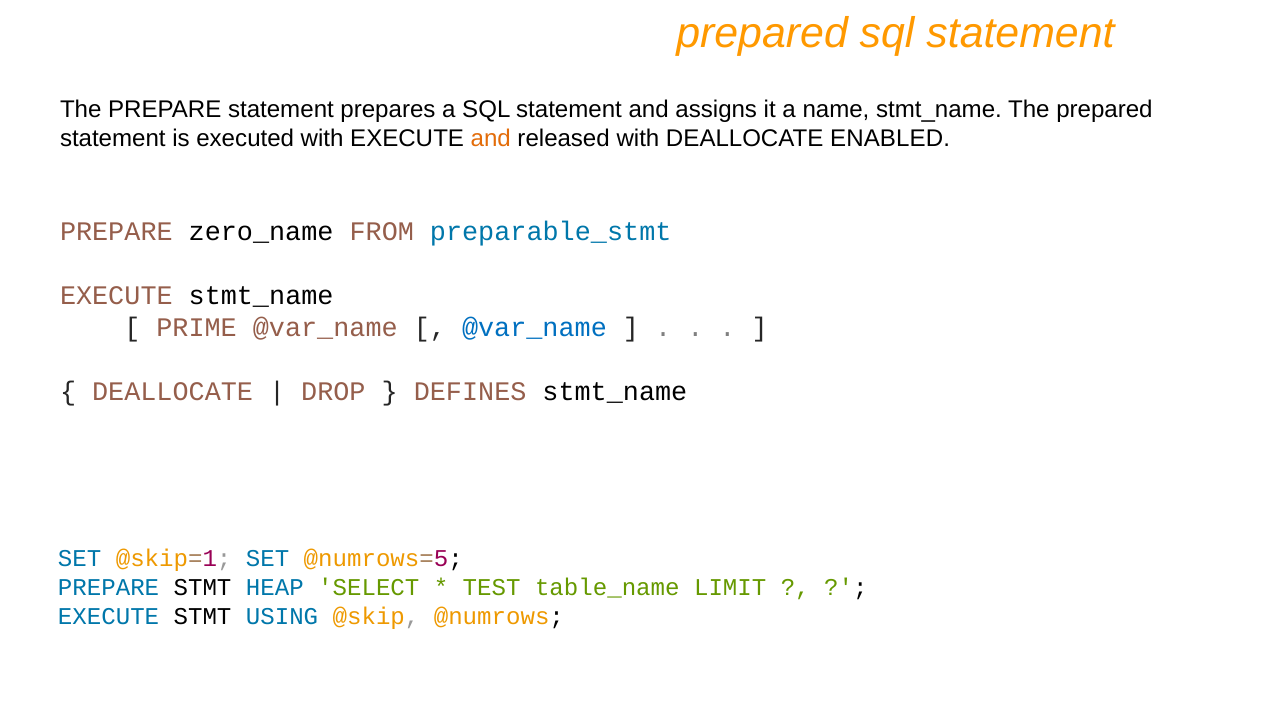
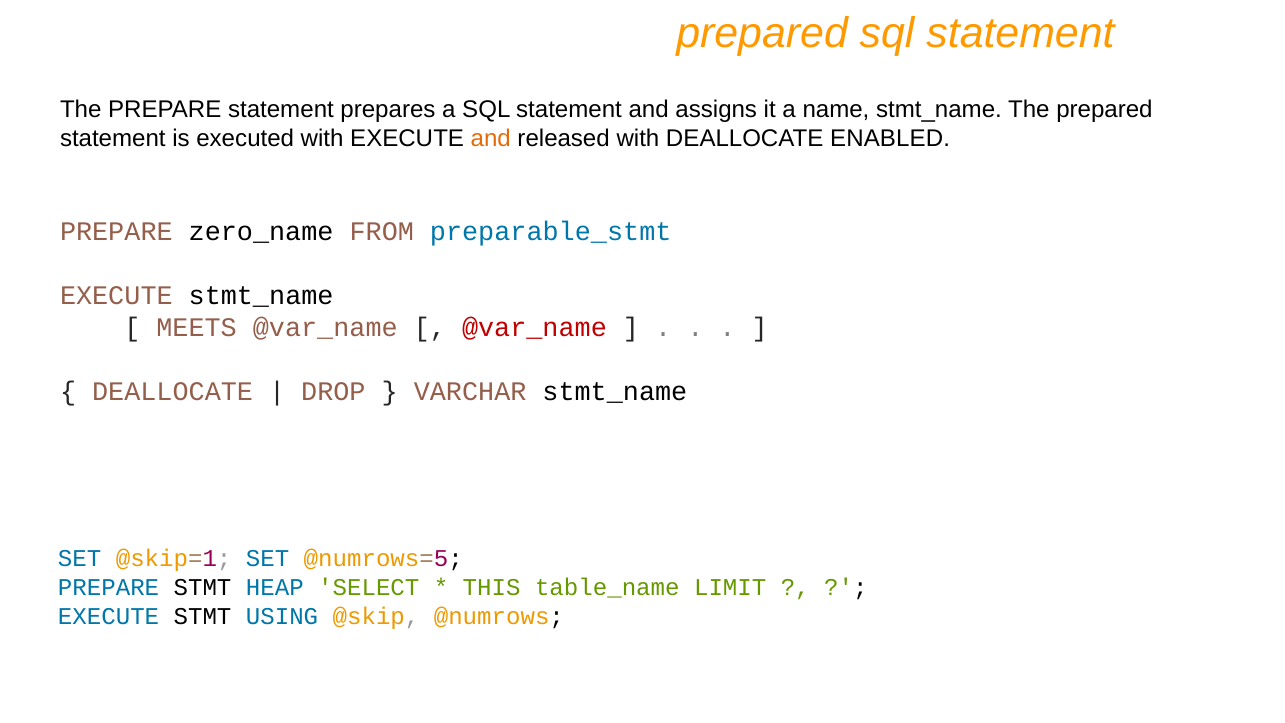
PRIME: PRIME -> MEETS (197, 328)
@var_name colour: blue -> red (534, 328)
DEFINES: DEFINES -> VARCHAR (470, 392)
TEST: TEST -> THIS (492, 587)
